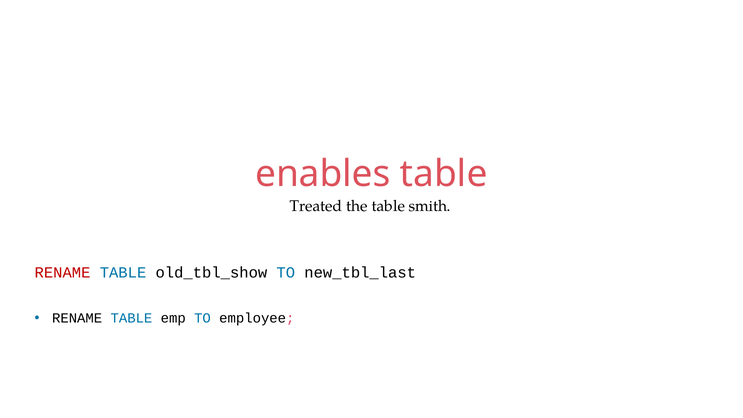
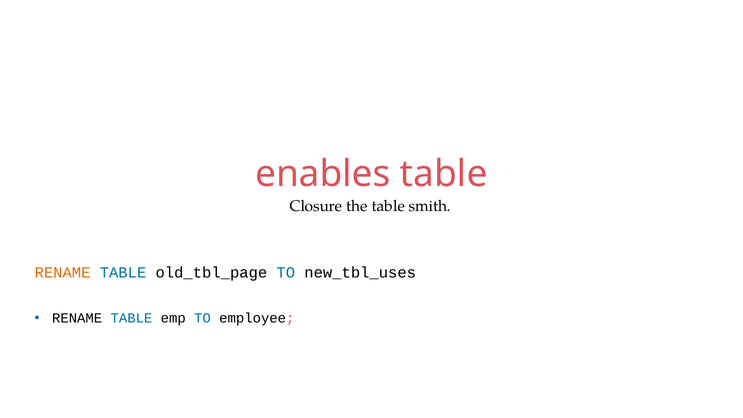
Treated: Treated -> Closure (316, 206)
RENAME colour: red -> orange (63, 272)
old_tbl_show: old_tbl_show -> old_tbl_page (211, 272)
new_tbl_last: new_tbl_last -> new_tbl_uses (360, 272)
